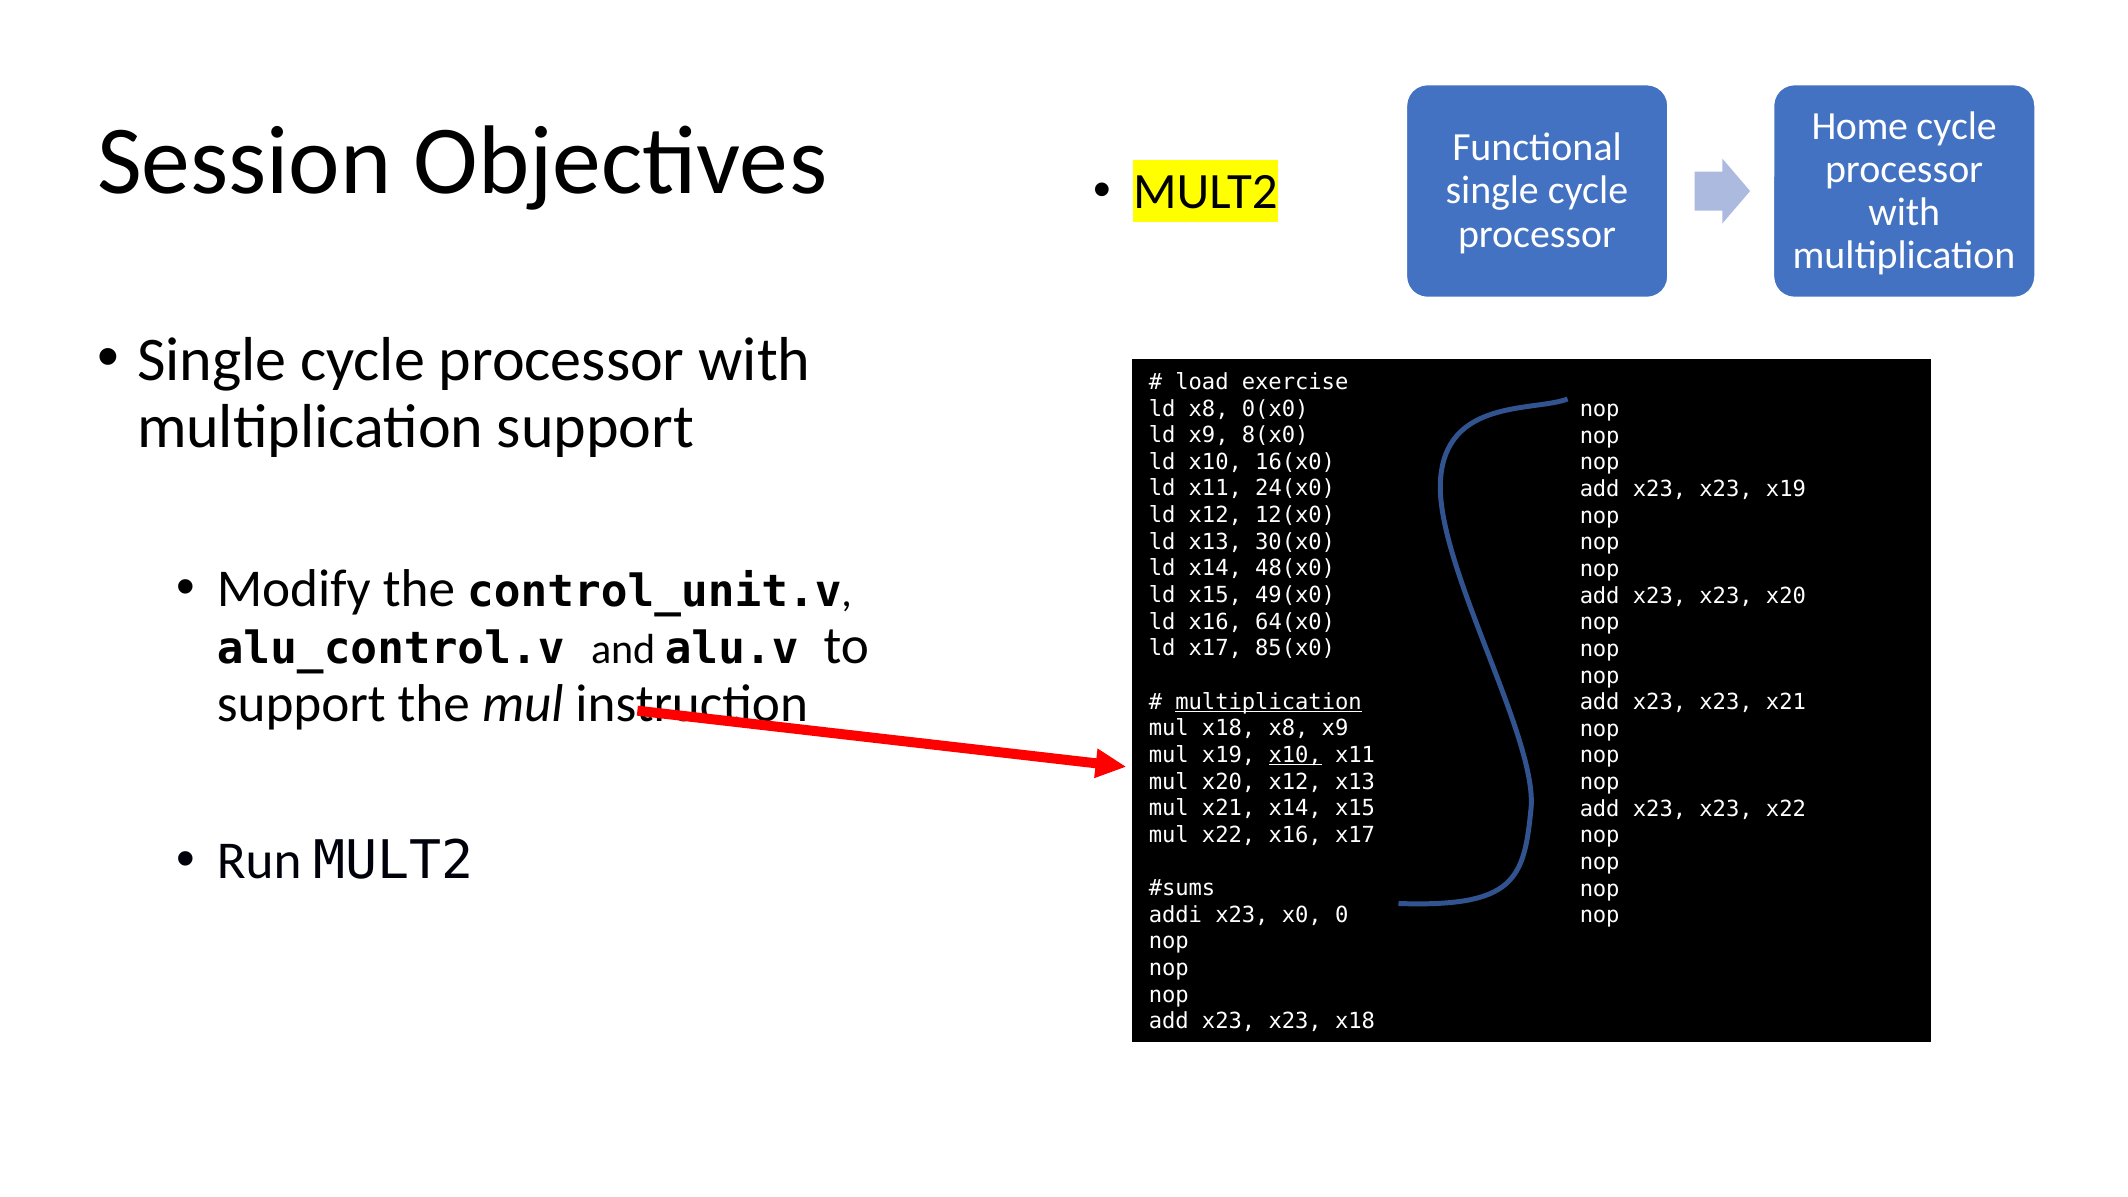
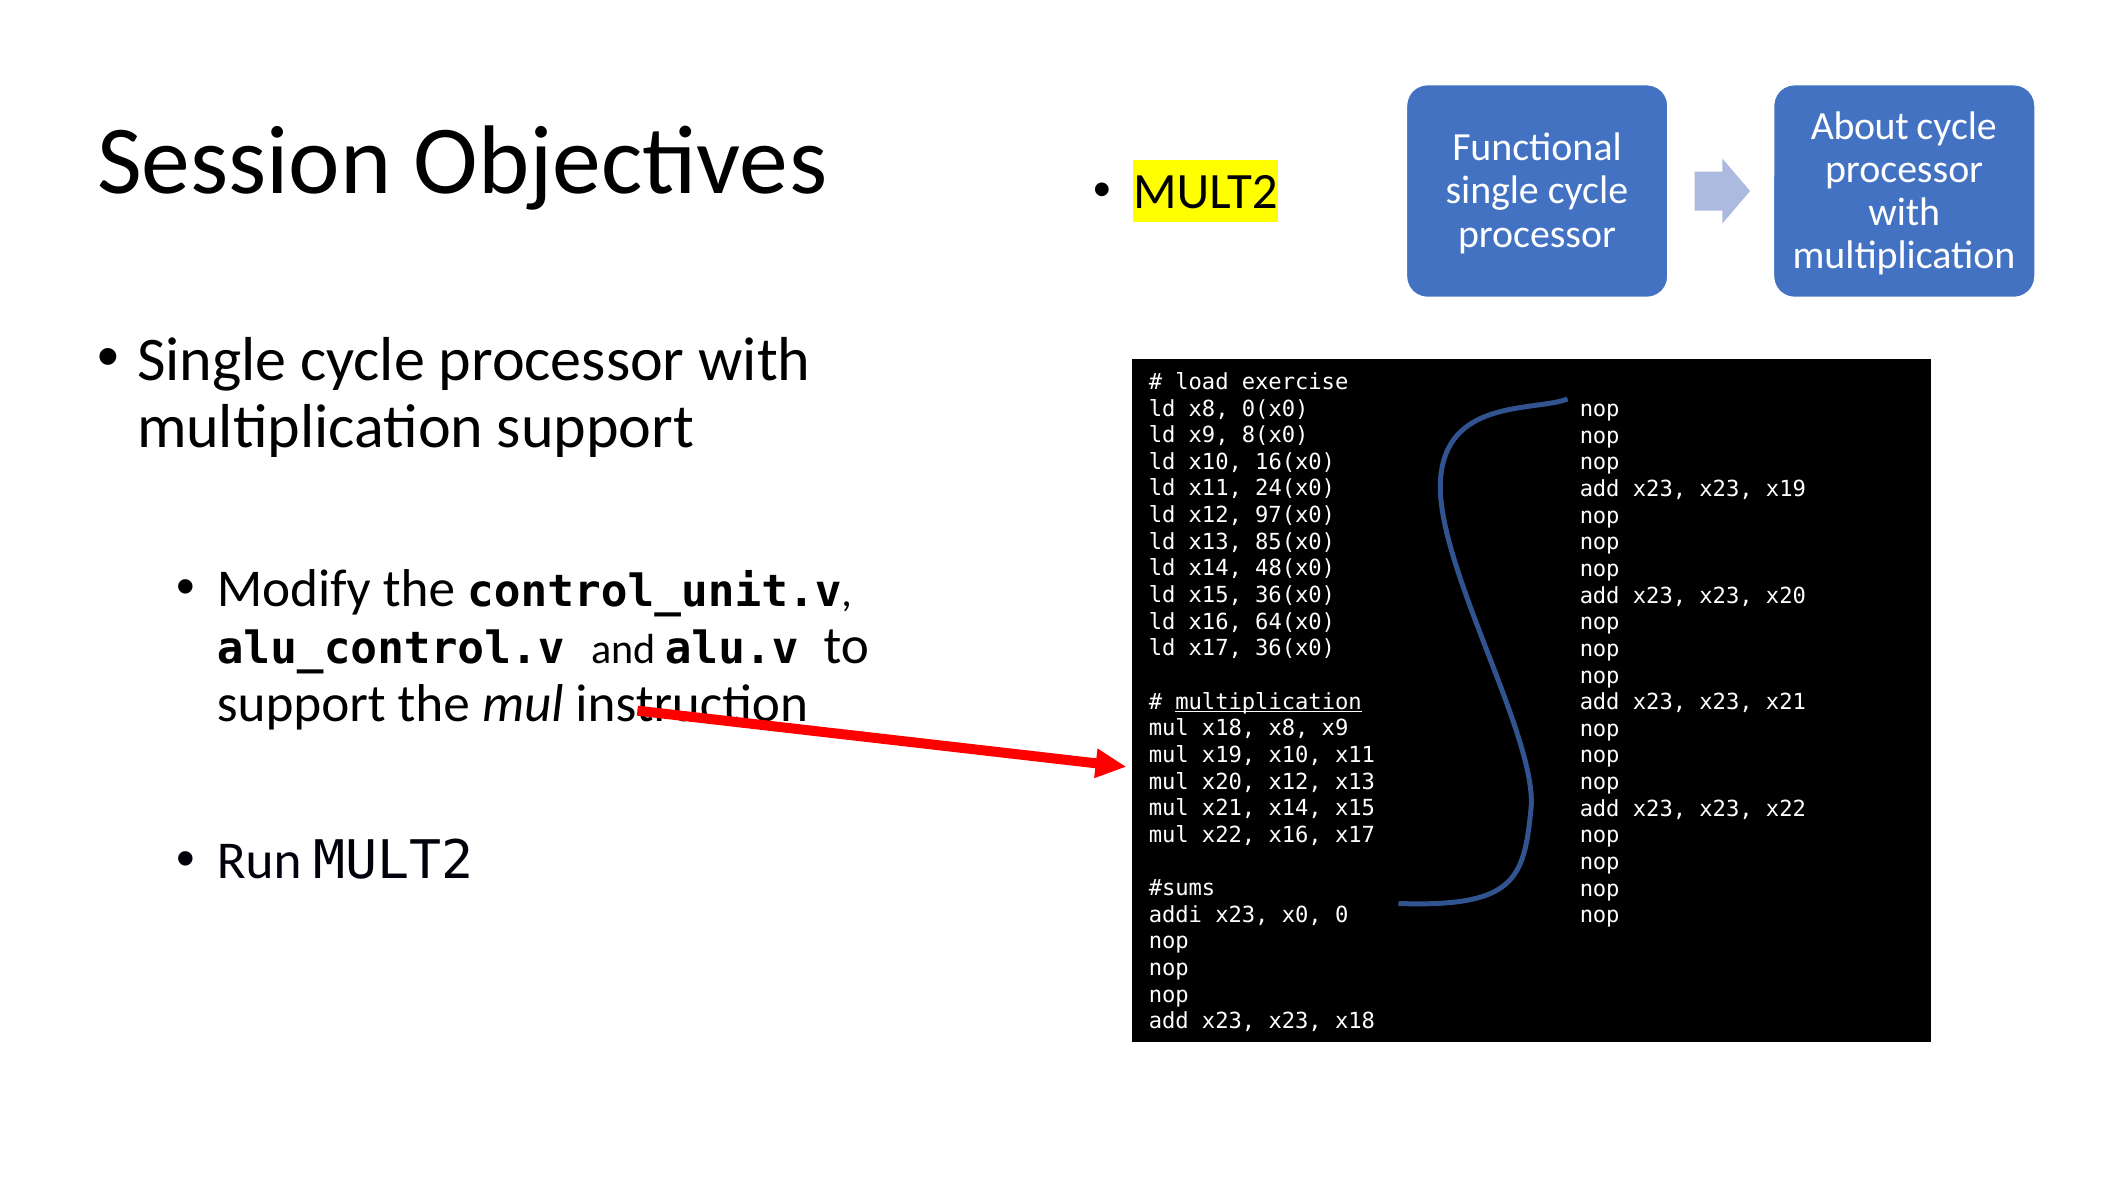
Home: Home -> About (1860, 126)
12(x0: 12(x0 -> 97(x0 (1295, 515)
30(x0: 30(x0 -> 85(x0 (1295, 542)
x15 49(x0: 49(x0 -> 36(x0 (1295, 595)
x17 85(x0: 85(x0 -> 36(x0 (1295, 648)
x10 underline: present -> none (1295, 755)
